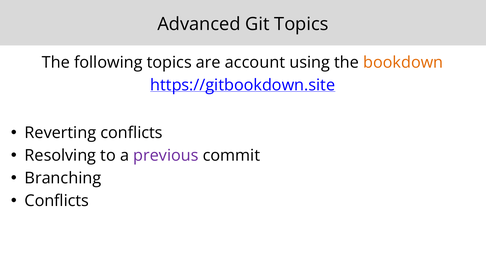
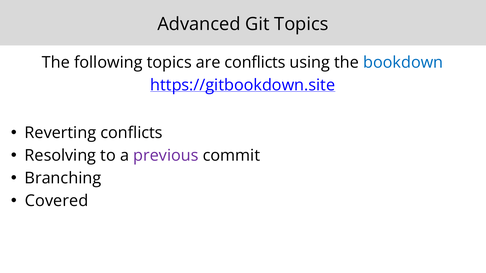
are account: account -> conflicts (255, 62)
bookdown colour: orange -> blue (403, 62)
Conflicts: Conflicts -> Covered (57, 201)
